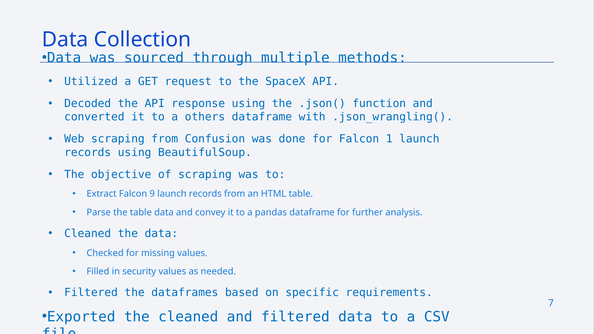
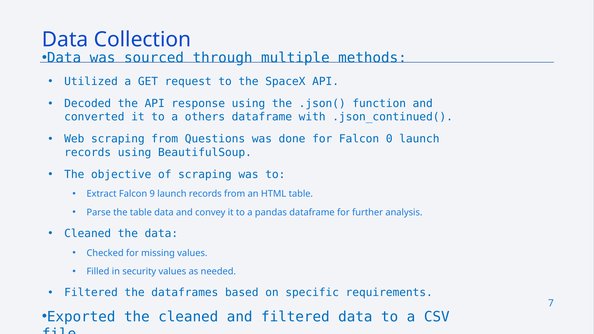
.json_wrangling(: .json_wrangling( -> .json_continued( (393, 117)
Confusion: Confusion -> Questions (215, 139)
1: 1 -> 0 (389, 139)
